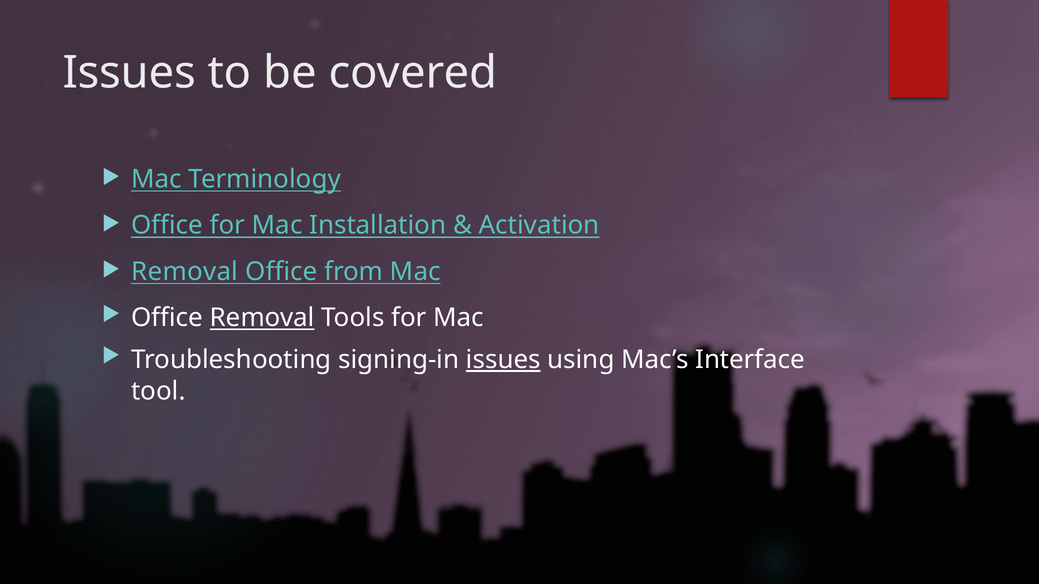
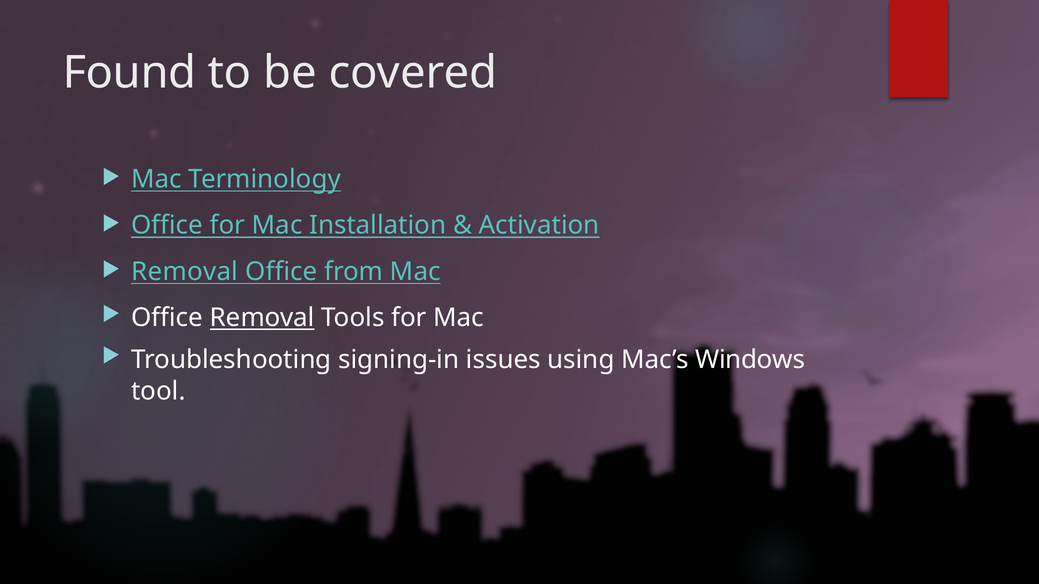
Issues: Issues -> Found (129, 73)
issues underline: present -> none (503, 360)
Interface: Interface -> Windows (750, 360)
